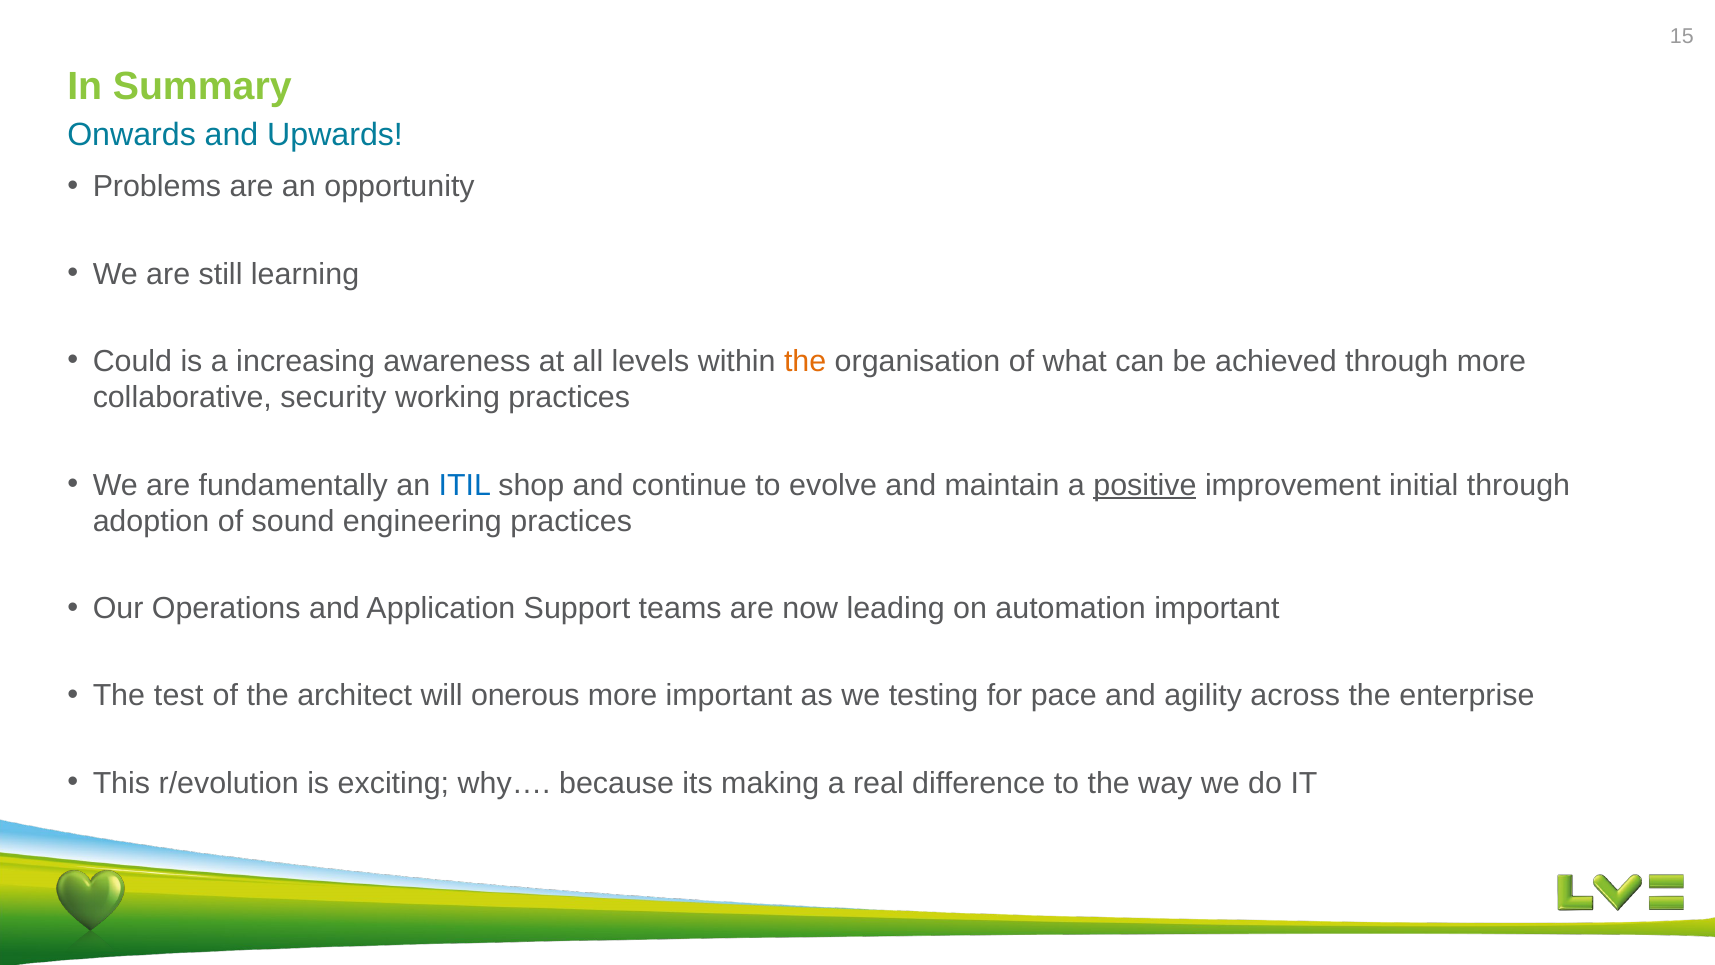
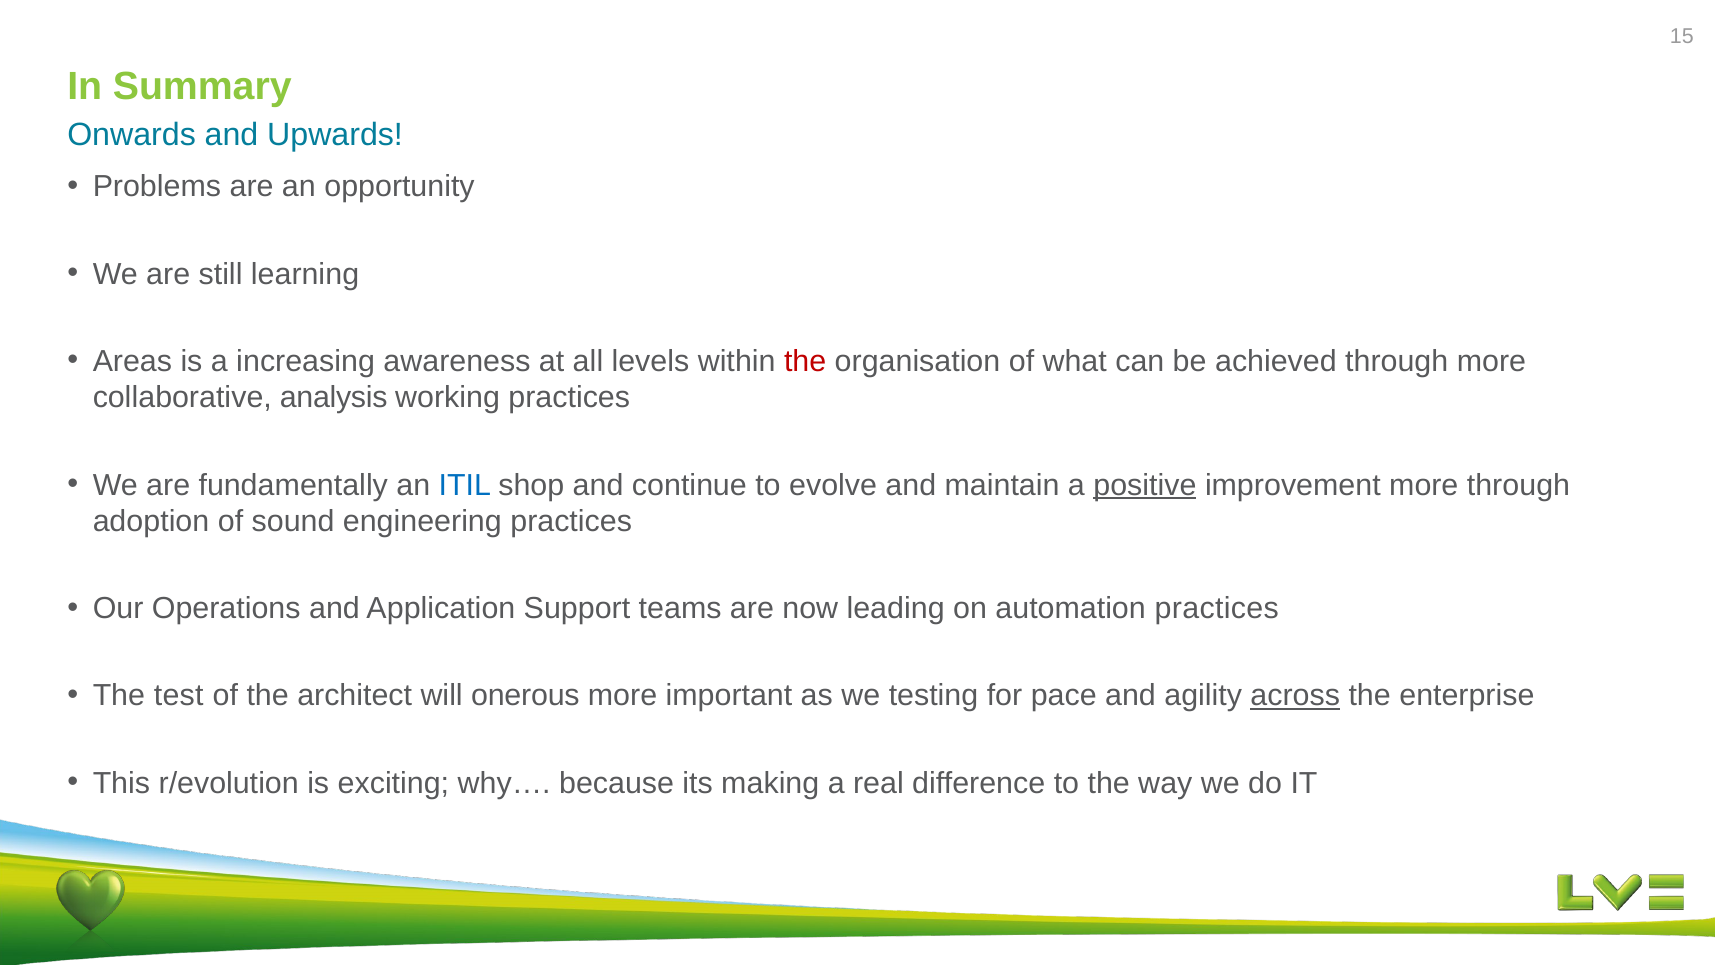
Could: Could -> Areas (132, 361)
the colour: orange -> red (805, 361)
security: security -> analysis (334, 398)
improvement initial: initial -> more (1424, 485)
automation important: important -> practices (1217, 608)
across underline: none -> present (1295, 696)
